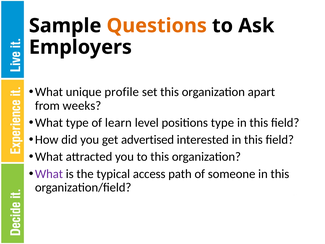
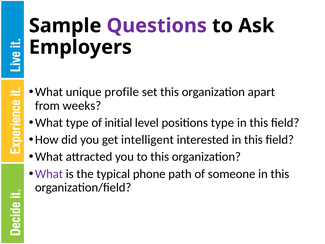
Questions colour: orange -> purple (157, 26)
learn: learn -> initial (118, 123)
advertised: advertised -> intelligent (147, 140)
access: access -> phone (149, 174)
